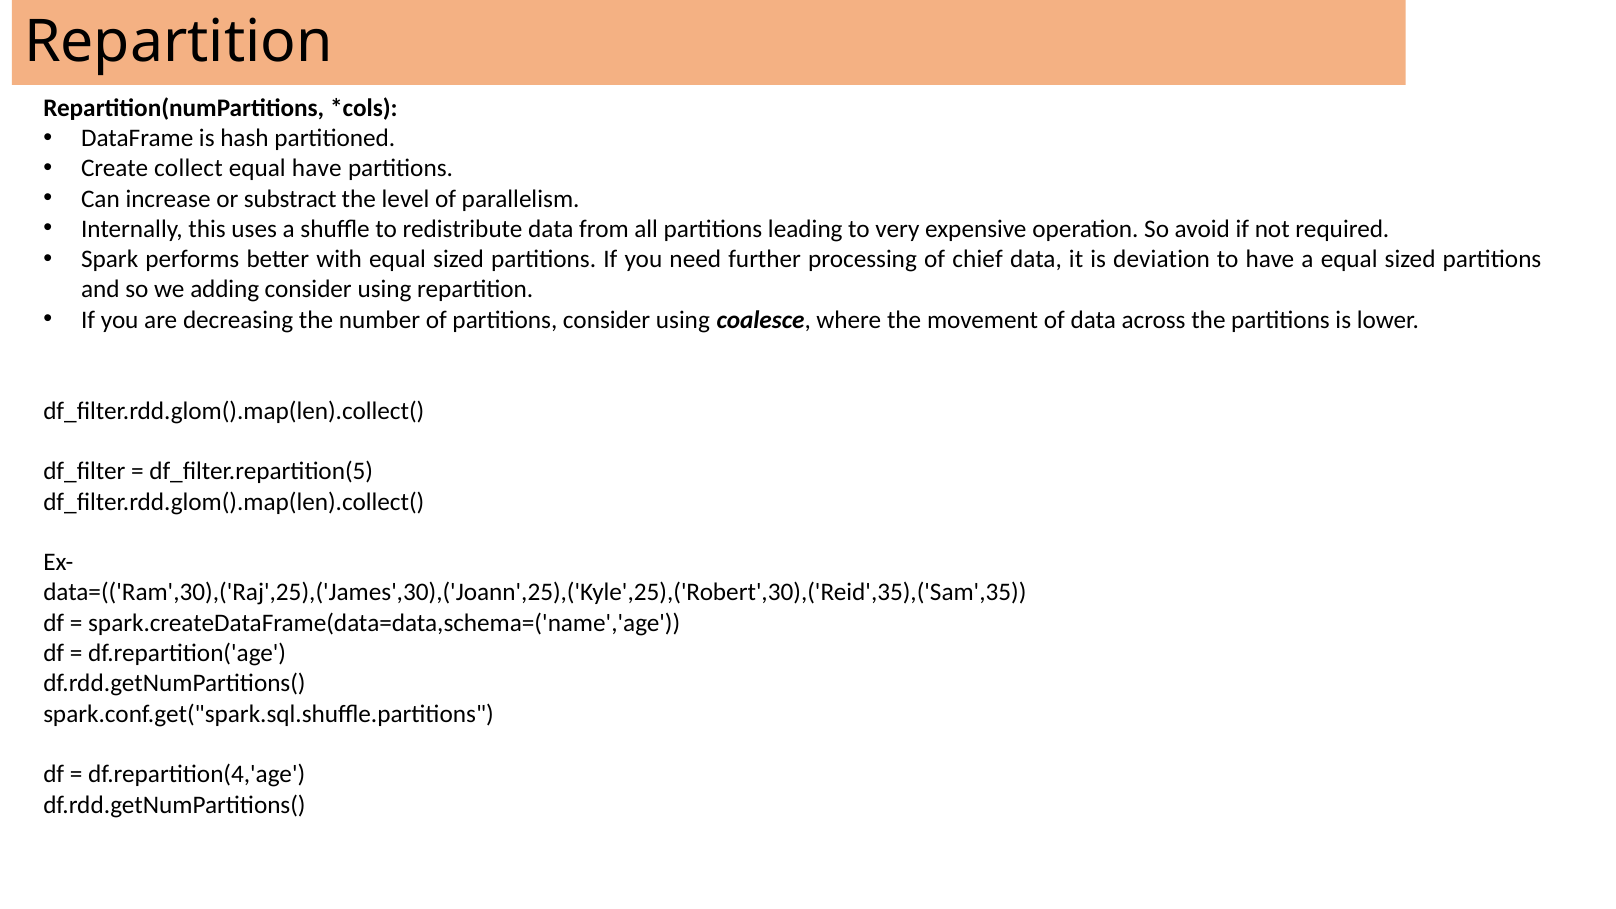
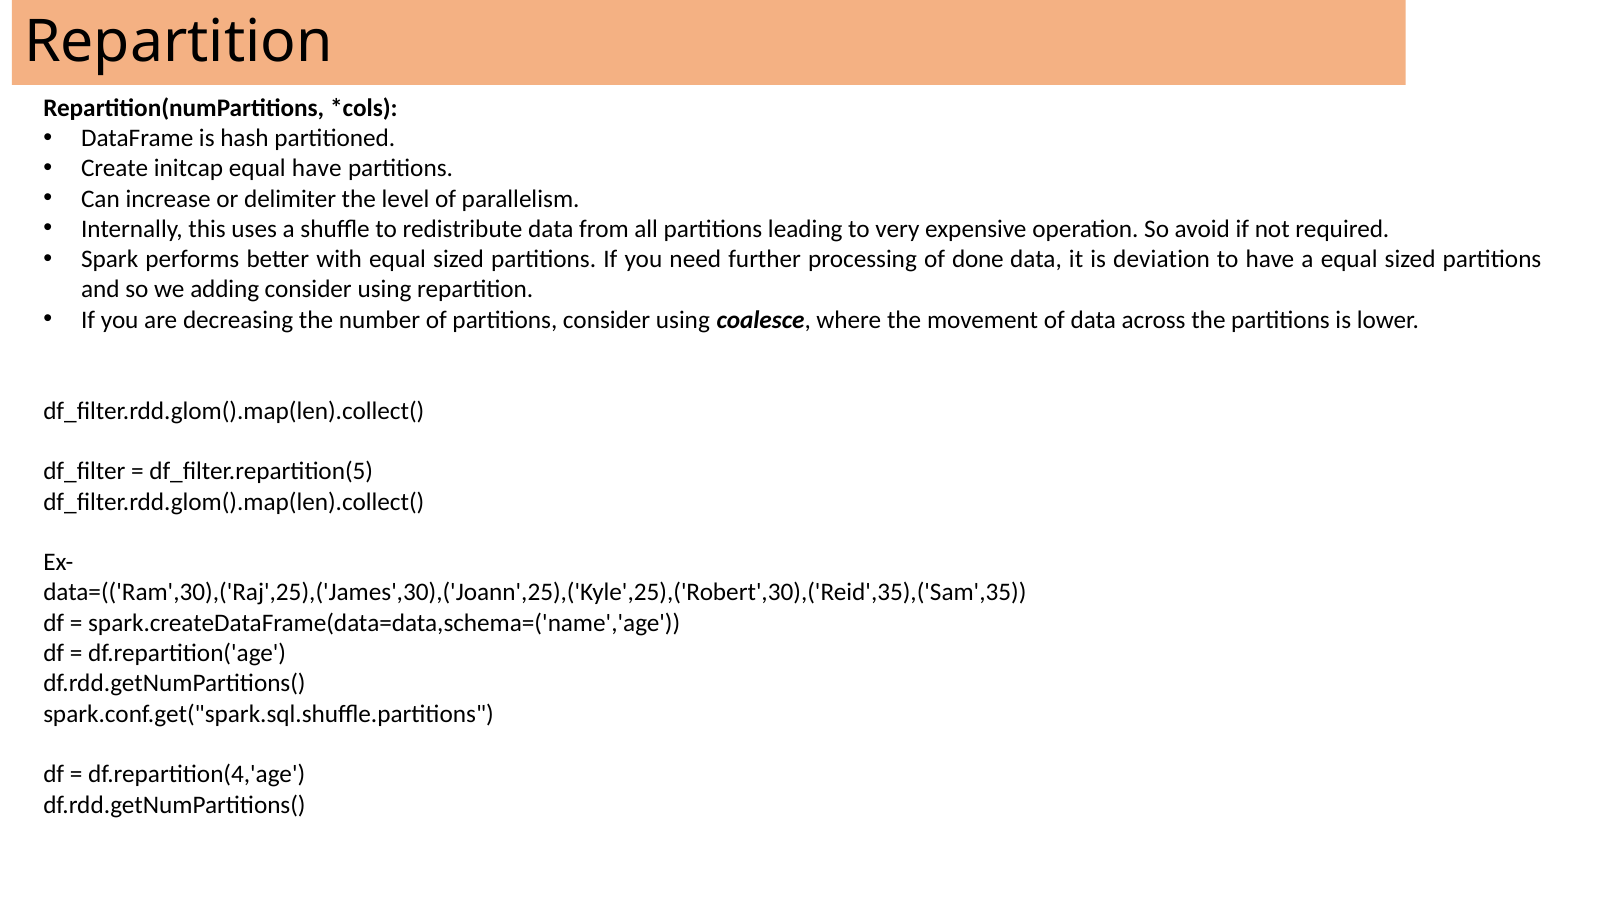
collect: collect -> initcap (189, 168)
substract: substract -> delimiter (290, 199)
chief: chief -> done (978, 259)
